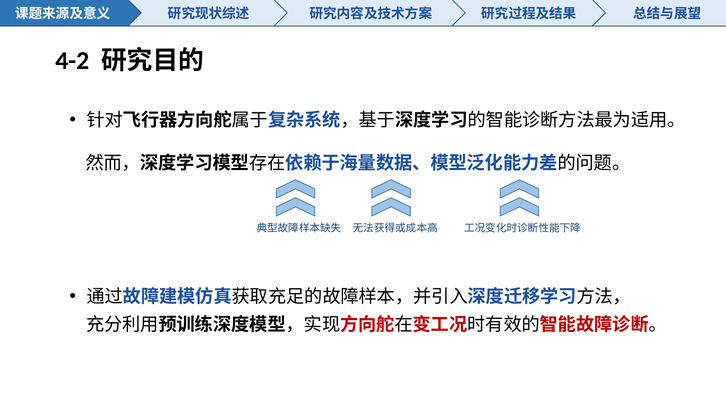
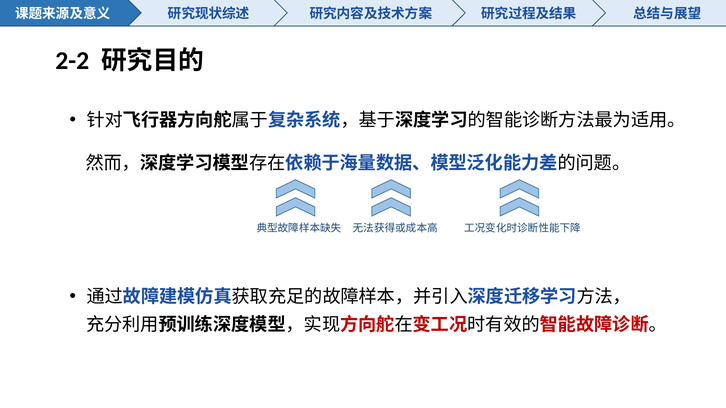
4-2: 4-2 -> 2-2 (72, 61)
